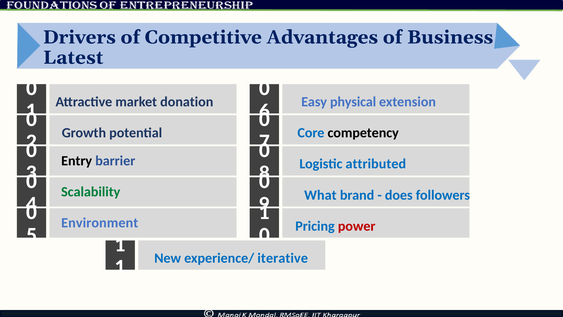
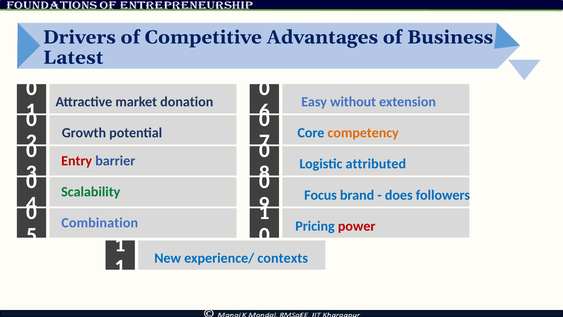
physical: physical -> without (353, 102)
competency colour: black -> orange (363, 133)
Entry colour: black -> red (77, 161)
What: What -> Focus (321, 195)
Environment: Environment -> Combination (100, 223)
iterative: iterative -> contexts (283, 258)
